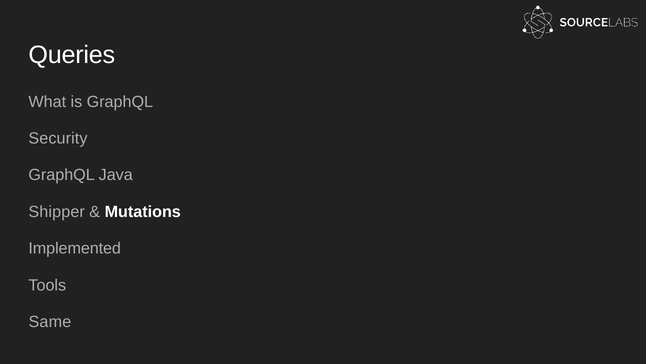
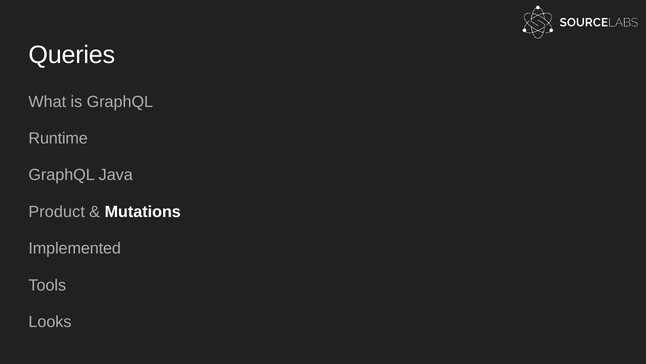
Security: Security -> Runtime (58, 138)
Shipper: Shipper -> Product (57, 211)
Same: Same -> Looks (50, 321)
